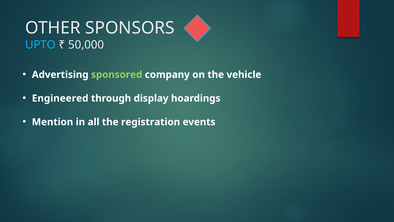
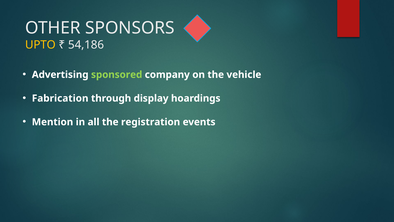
UPTO colour: light blue -> yellow (40, 45)
50,000: 50,000 -> 54,186 (86, 45)
Engineered: Engineered -> Fabrication (60, 98)
